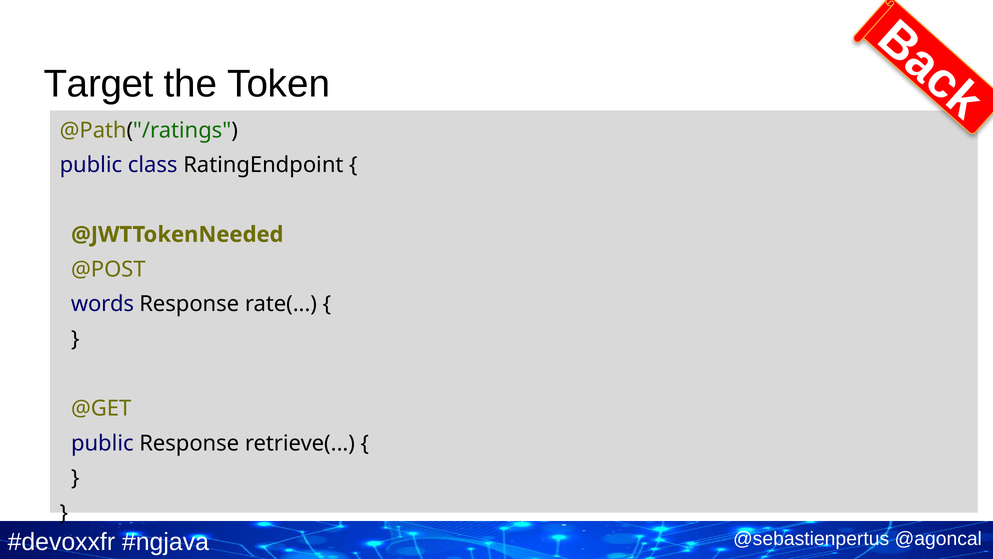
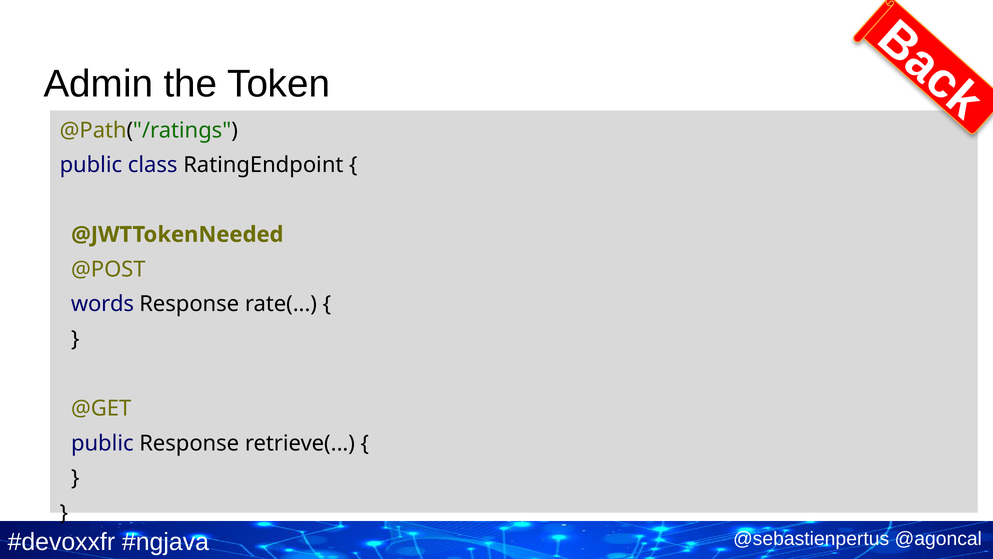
Target: Target -> Admin (98, 84)
